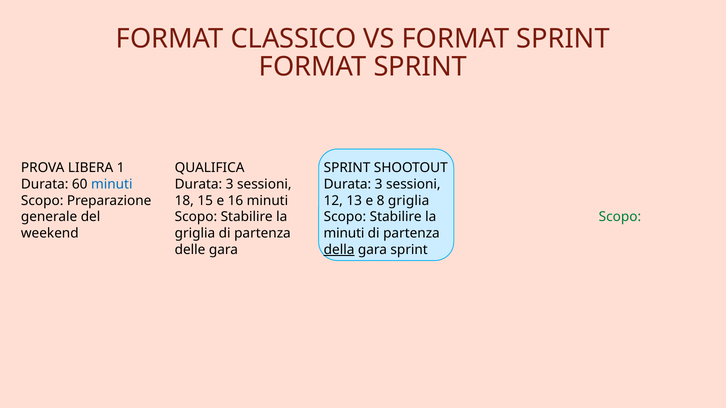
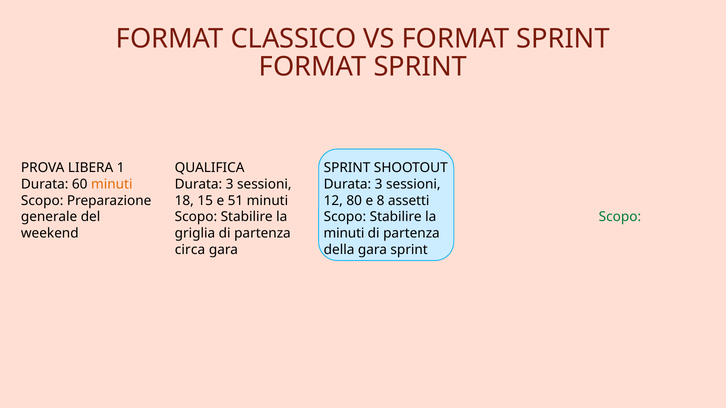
minuti colour: blue -> orange (112, 184)
16: 16 -> 51 (235, 201)
13: 13 -> 80 (354, 201)
8 griglia: griglia -> assetti (409, 201)
delle: delle -> circa (190, 250)
della underline: present -> none (339, 250)
